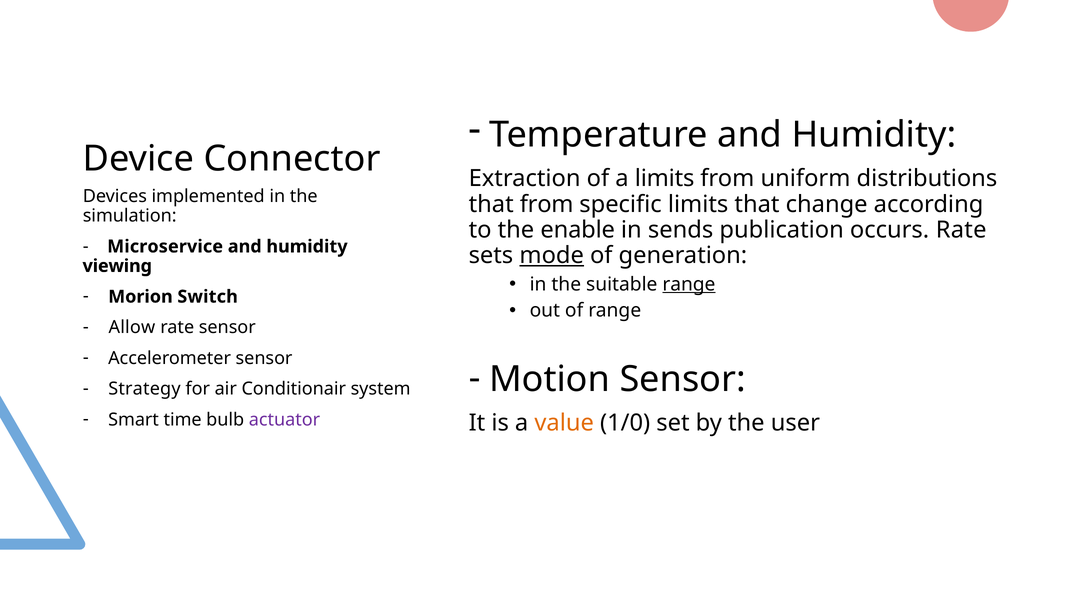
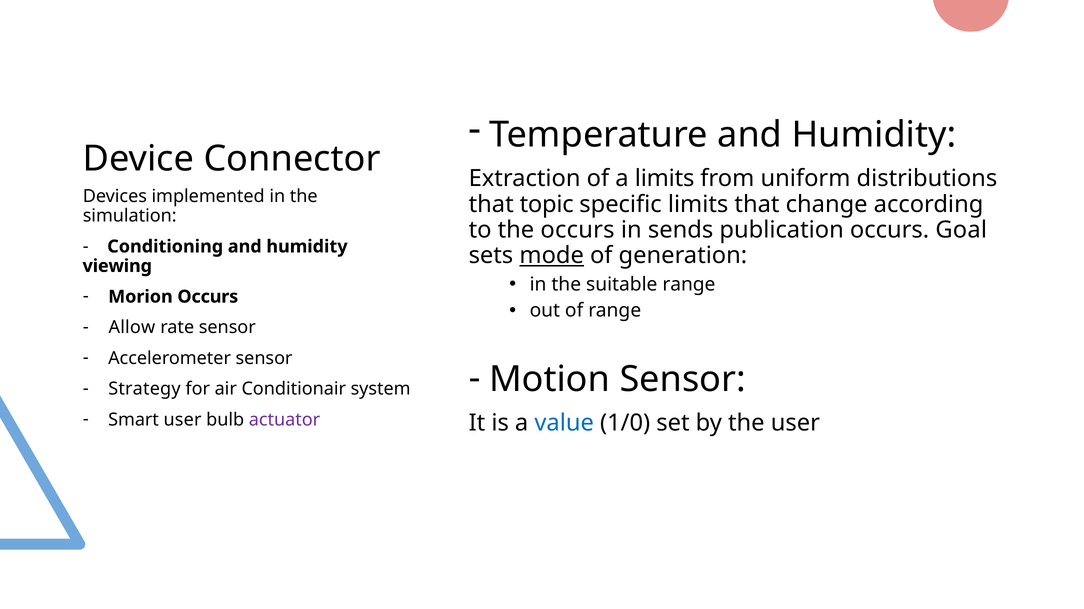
that from: from -> topic (547, 204)
the enable: enable -> occurs (578, 230)
occurs Rate: Rate -> Goal (961, 230)
Microservice: Microservice -> Conditioning (165, 247)
range underline: present -> none (689, 285)
Morion Switch: Switch -> Occurs (208, 297)
Smart time: time -> user (183, 420)
value colour: orange -> blue (564, 423)
